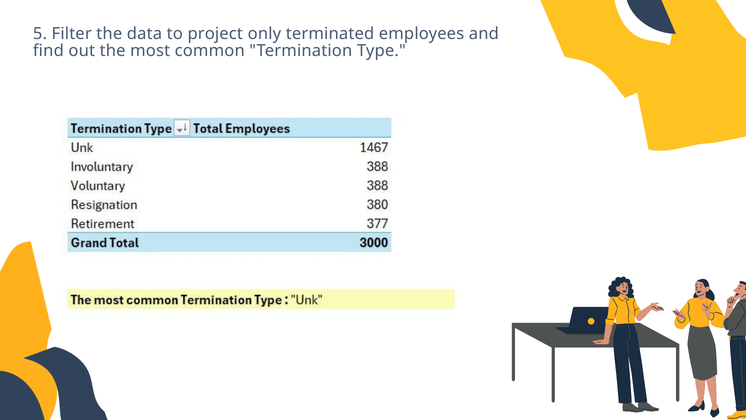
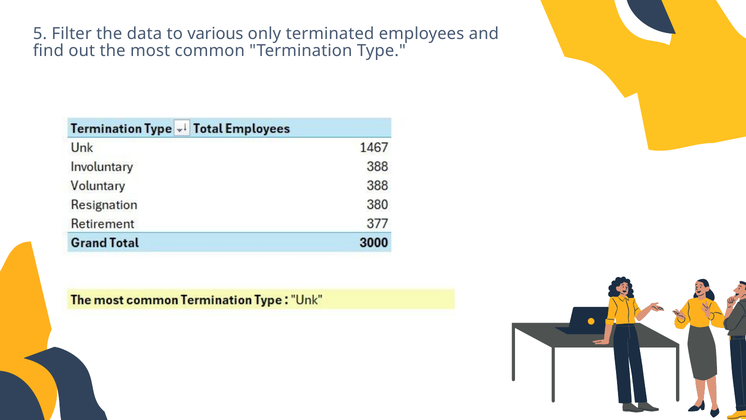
project: project -> various (215, 34)
